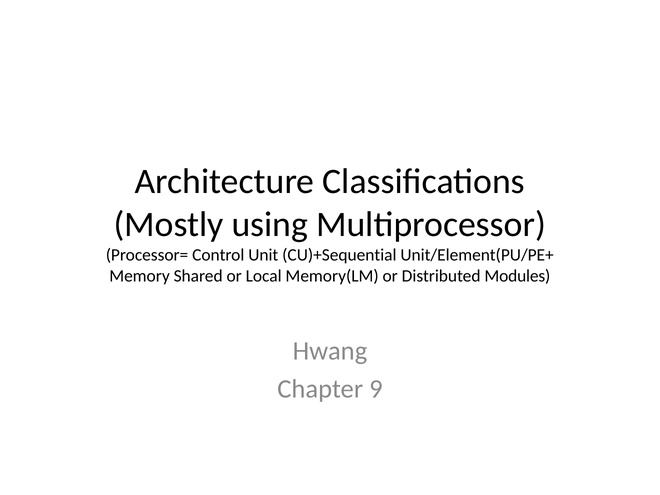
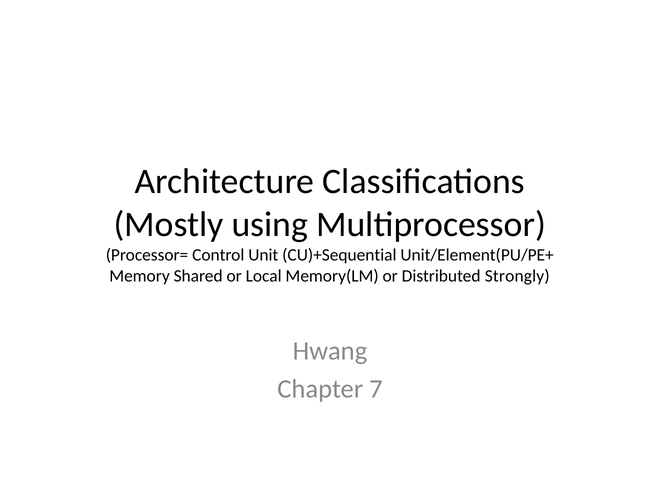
Modules: Modules -> Strongly (517, 276)
9: 9 -> 7 (376, 389)
